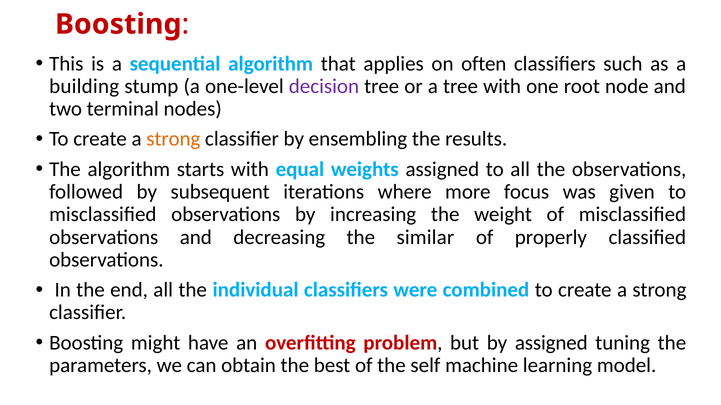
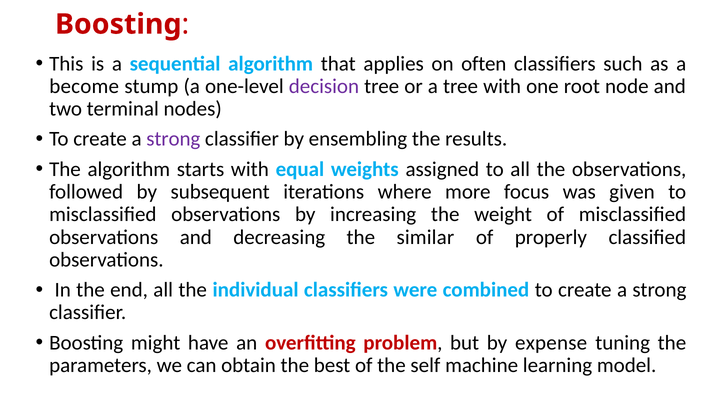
building: building -> become (84, 86)
strong colour: orange -> purple (173, 139)
by assigned: assigned -> expense (551, 343)
